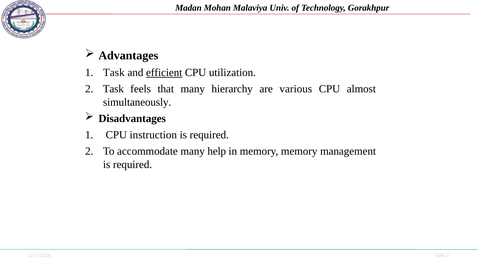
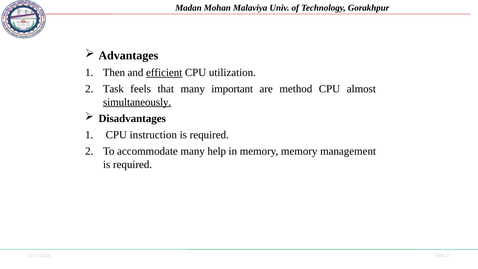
Task: Task -> Then (114, 72)
hierarchy: hierarchy -> important (232, 89)
various: various -> method (296, 89)
simultaneously underline: none -> present (137, 102)
